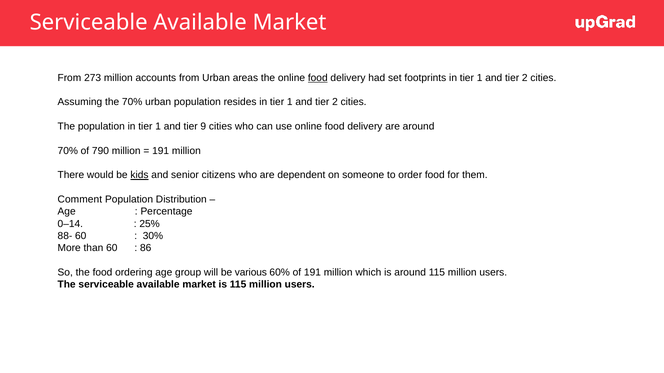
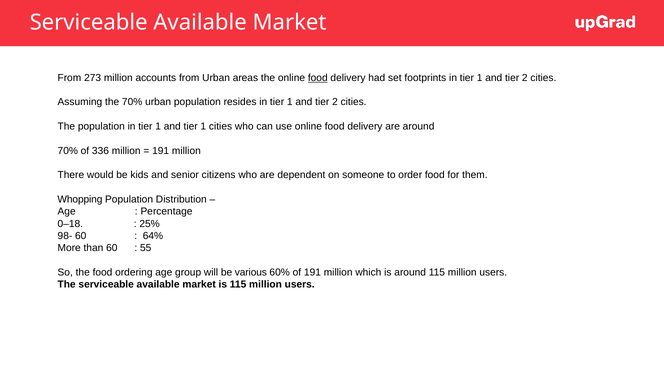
and tier 9: 9 -> 1 (203, 127)
790: 790 -> 336 (100, 151)
kids underline: present -> none (139, 175)
Comment: Comment -> Whopping (80, 200)
0–14: 0–14 -> 0–18 (70, 224)
88-: 88- -> 98- (65, 236)
30%: 30% -> 64% (153, 236)
86: 86 -> 55 (146, 248)
